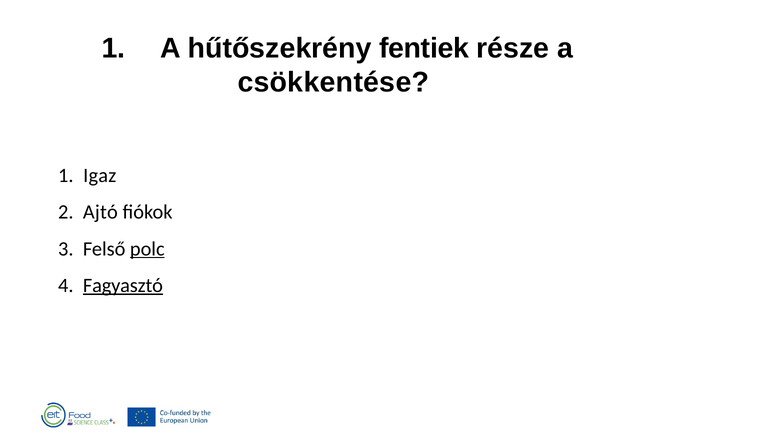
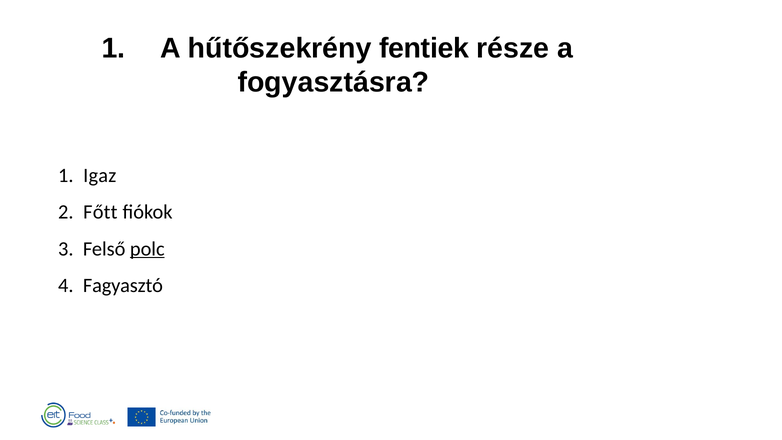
csökkentése: csökkentése -> fogyasztásra (333, 83)
Ajtó: Ajtó -> Főtt (100, 212)
Fagyasztó underline: present -> none (123, 285)
